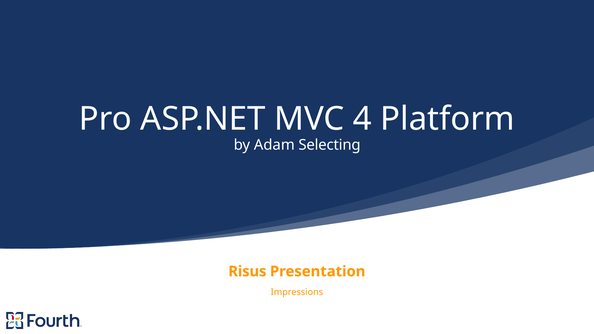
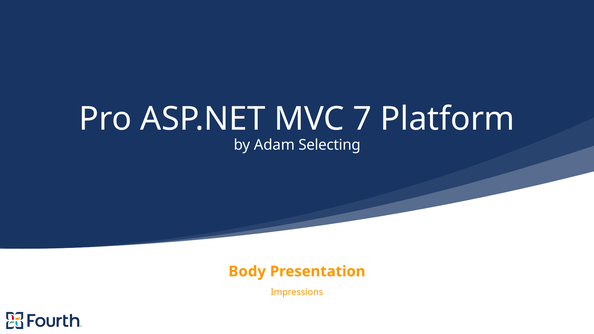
4: 4 -> 7 (362, 119)
Risus: Risus -> Body (247, 272)
